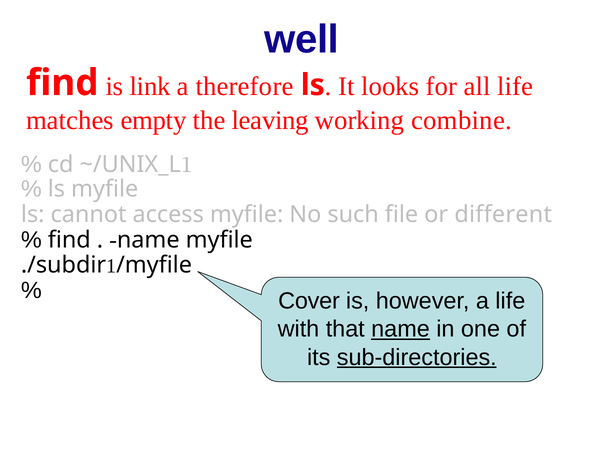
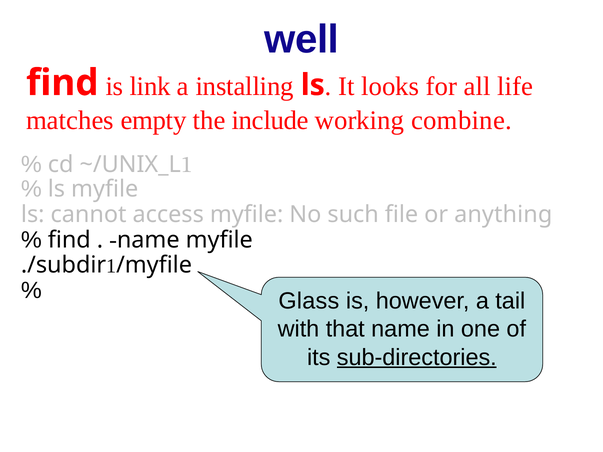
therefore: therefore -> installing (245, 86)
leaving: leaving -> include (270, 120)
different: different -> anything (503, 215)
Cover: Cover -> Glass (309, 301)
a life: life -> tail (510, 301)
name underline: present -> none (401, 329)
